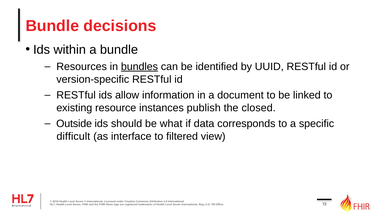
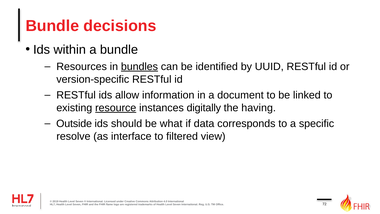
resource underline: none -> present (116, 108)
publish: publish -> digitally (204, 108)
closed: closed -> having (259, 108)
difficult: difficult -> resolve (73, 136)
